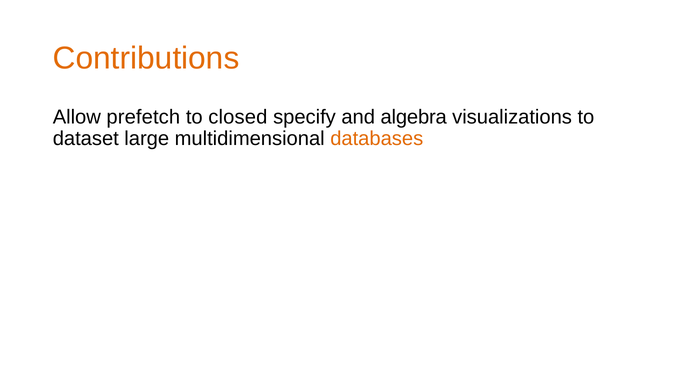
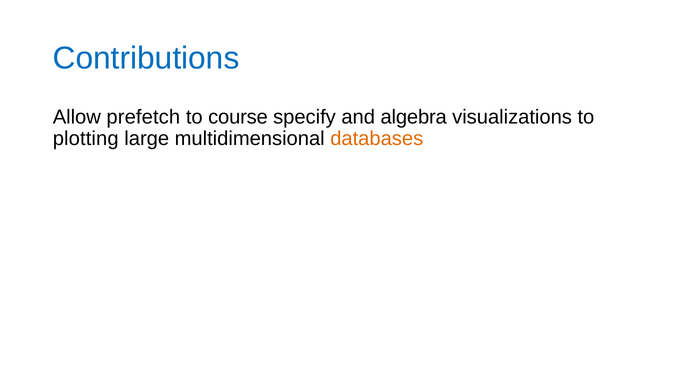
Contributions colour: orange -> blue (146, 58)
closed: closed -> course (238, 117)
dataset: dataset -> plotting (86, 139)
